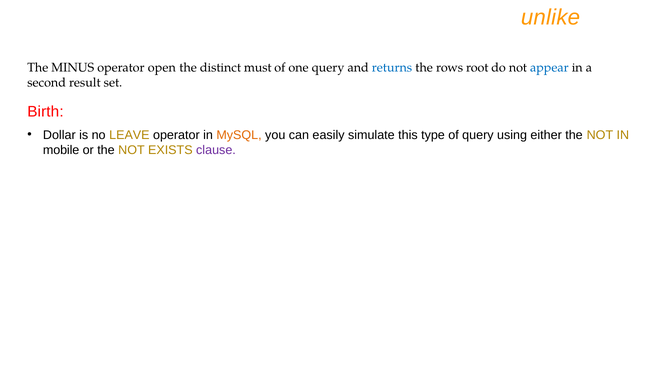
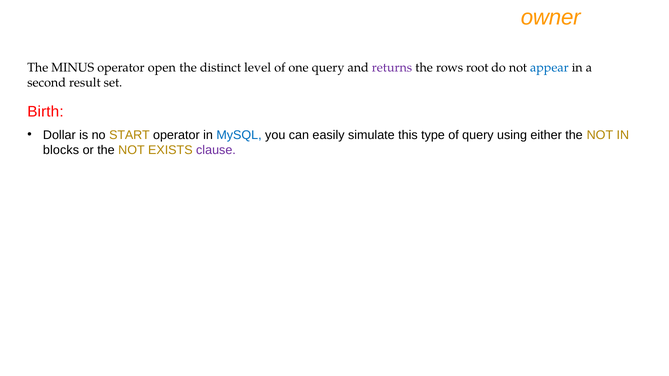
unlike: unlike -> owner (551, 17)
must: must -> level (258, 68)
returns colour: blue -> purple (392, 68)
LEAVE: LEAVE -> START (129, 135)
MySQL colour: orange -> blue (239, 135)
mobile: mobile -> blocks (61, 150)
